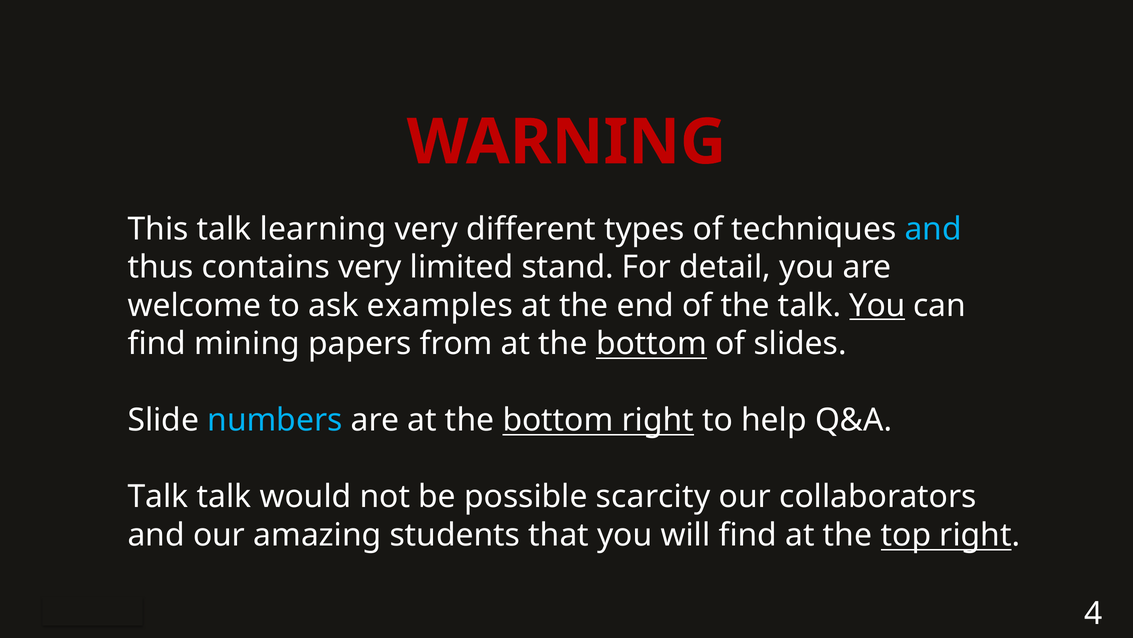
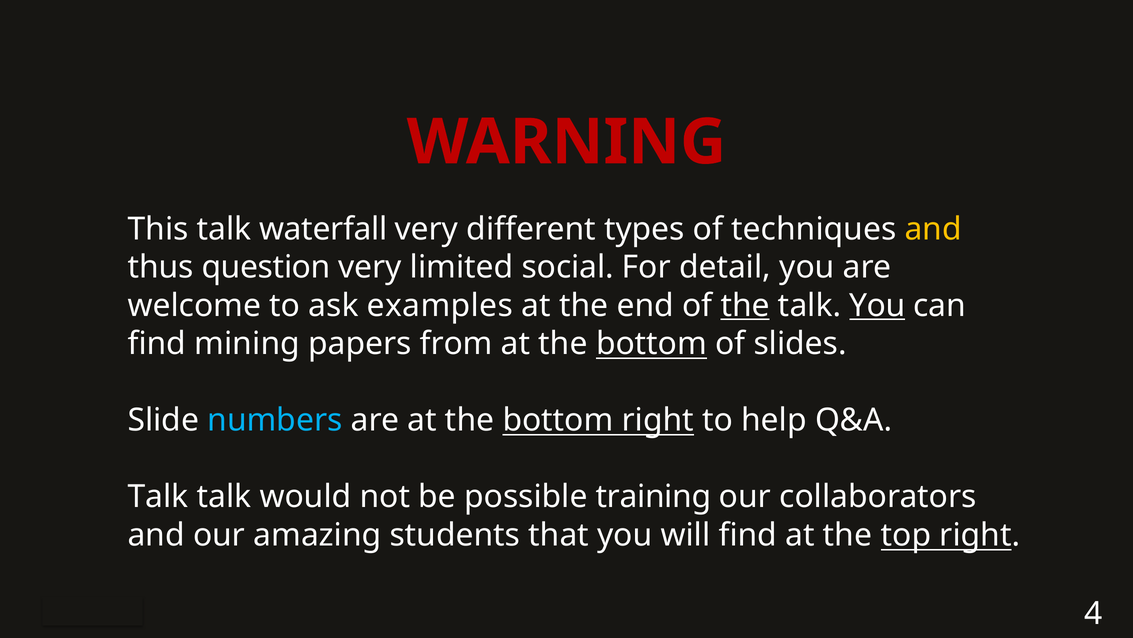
learning: learning -> waterfall (323, 229)
and colour: light blue -> yellow (933, 229)
contains: contains -> question (266, 267)
stand: stand -> social (568, 267)
the underline: none -> present (745, 305)
scarcity: scarcity -> training (653, 496)
